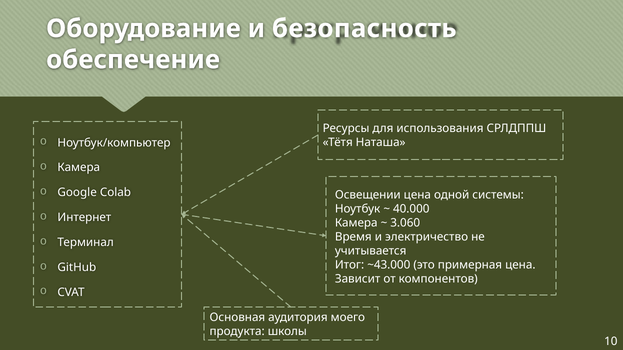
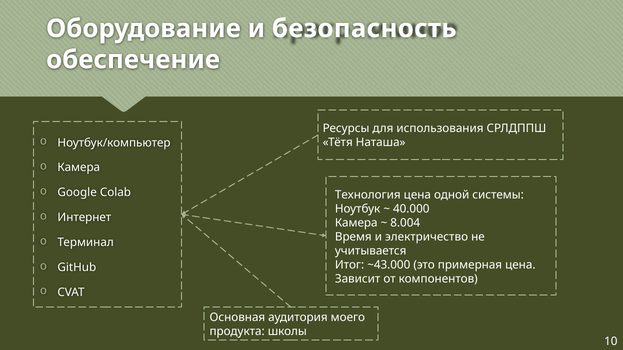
Освещении: Освещении -> Технология (368, 195)
3.060: 3.060 -> 8.004 (405, 223)
